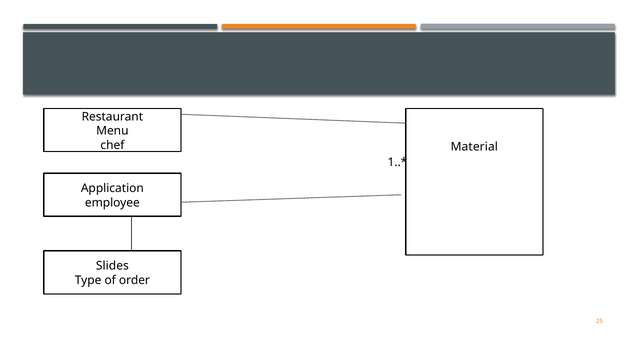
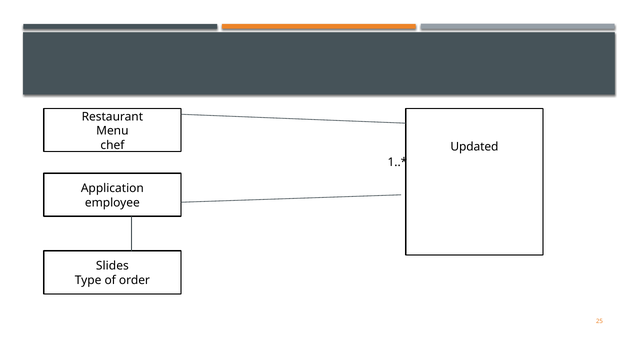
Material: Material -> Updated (474, 147)
